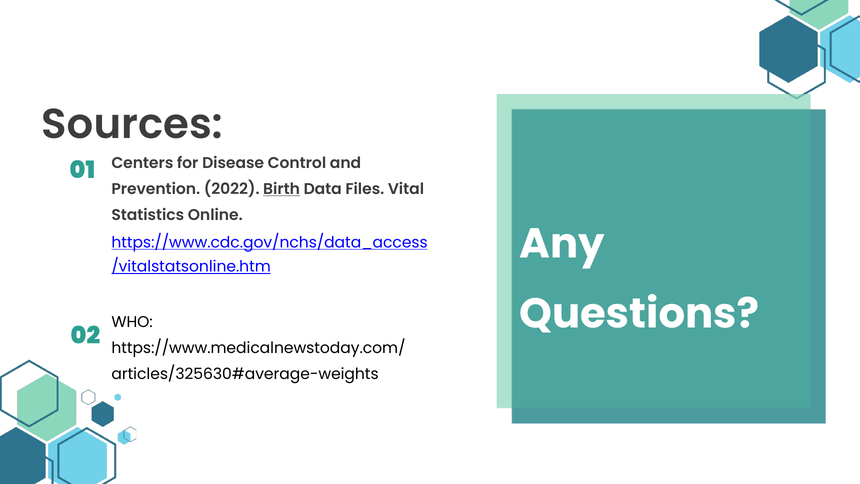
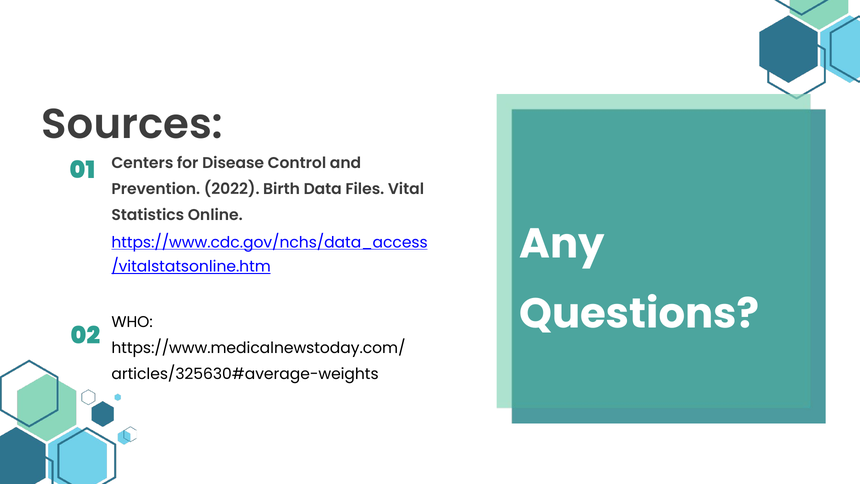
Birth underline: present -> none (282, 189)
